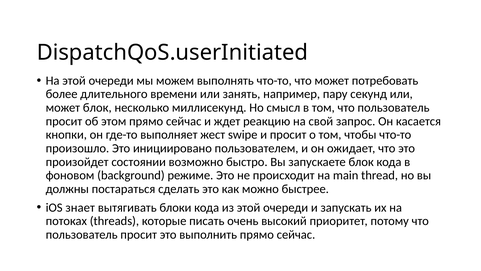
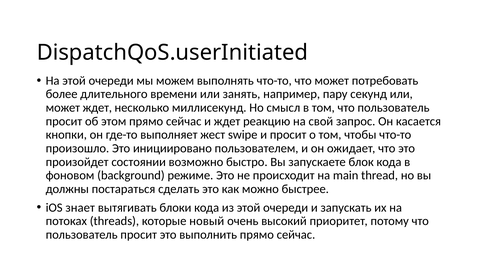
может блок: блок -> ждет (97, 108)
писать: писать -> новый (207, 221)
